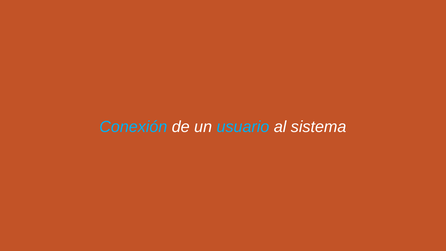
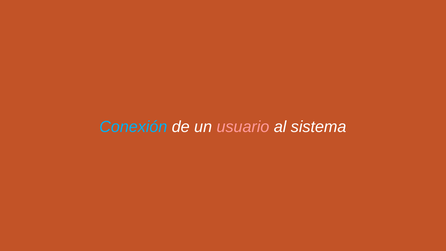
usuario colour: light blue -> pink (243, 127)
